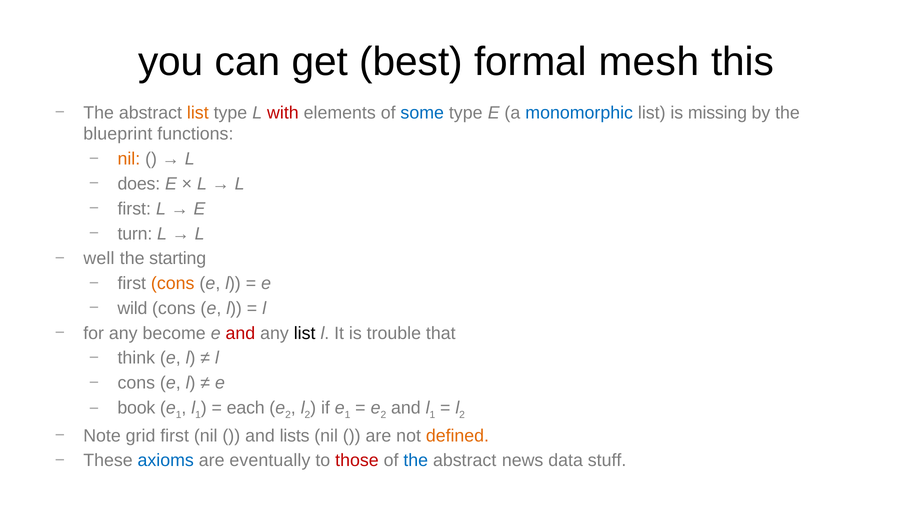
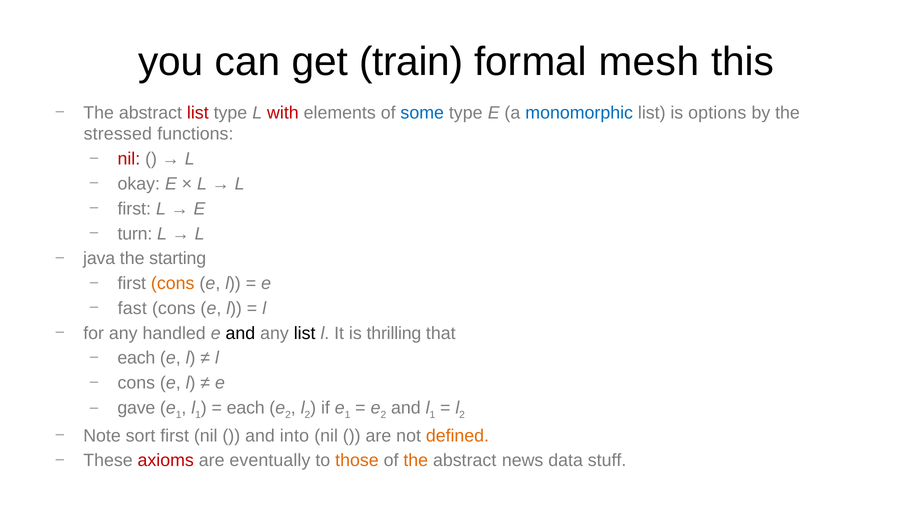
best: best -> train (411, 62)
list colour: orange -> red (198, 113)
missing: missing -> options (717, 113)
blueprint: blueprint -> stressed (118, 134)
nil colour: orange -> red (129, 159)
does: does -> okay (139, 184)
well: well -> java (99, 258)
wild: wild -> fast (132, 308)
become: become -> handled (174, 333)
and colour: red -> black (240, 333)
trouble: trouble -> thrilling (394, 333)
think: think -> each (136, 358)
book: book -> gave (136, 408)
grid: grid -> sort (141, 435)
lists: lists -> into (294, 435)
axioms colour: blue -> red (166, 460)
those colour: red -> orange (357, 460)
the colour: blue -> orange (416, 460)
